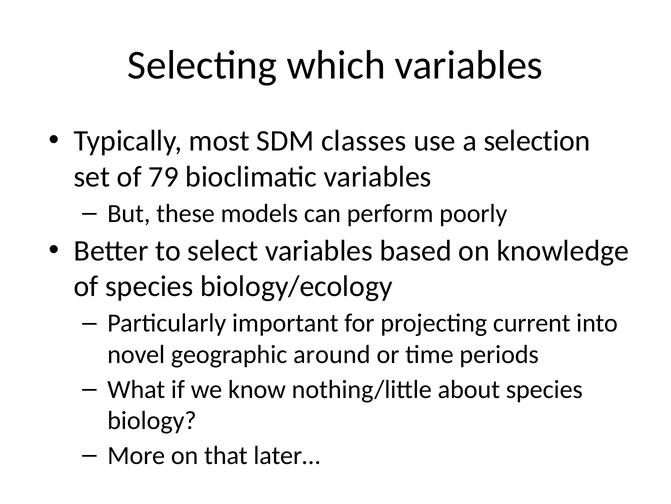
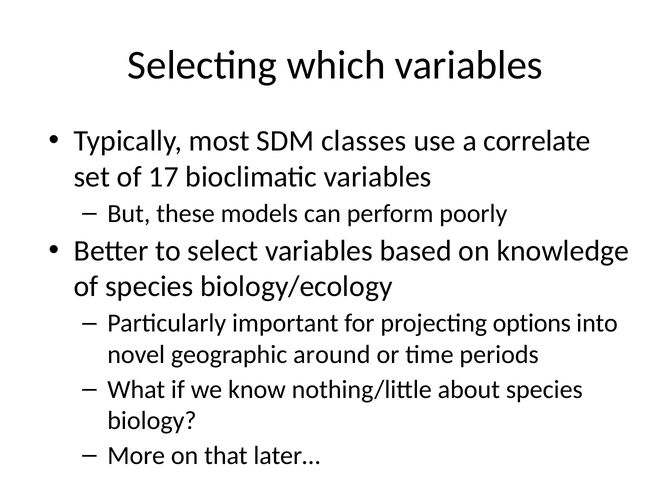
selection: selection -> correlate (537, 141)
79: 79 -> 17 (164, 177)
current: current -> options (532, 323)
